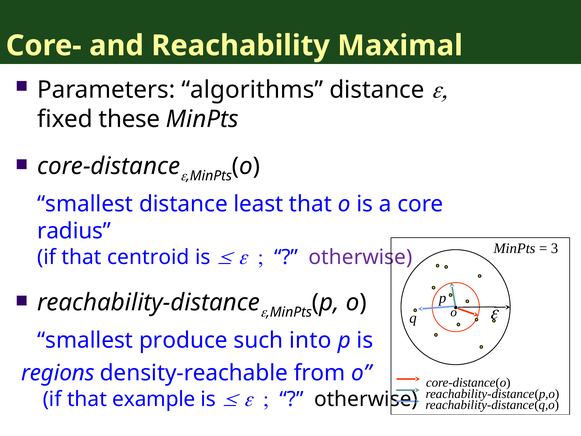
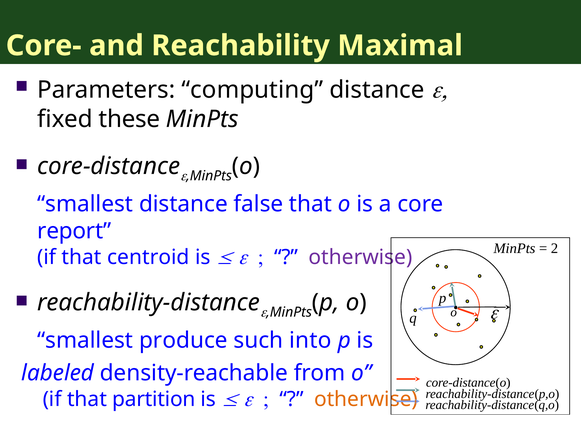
algorithms: algorithms -> computing (252, 90)
least: least -> false (258, 204)
radius: radius -> report (74, 231)
3: 3 -> 2 (554, 248)
regions: regions -> labeled (58, 373)
otherwise colour: black -> orange (366, 399)
example: example -> partition (154, 399)
